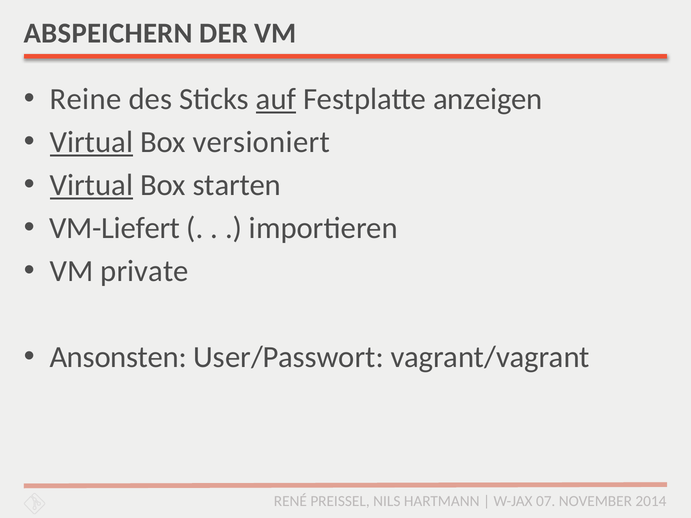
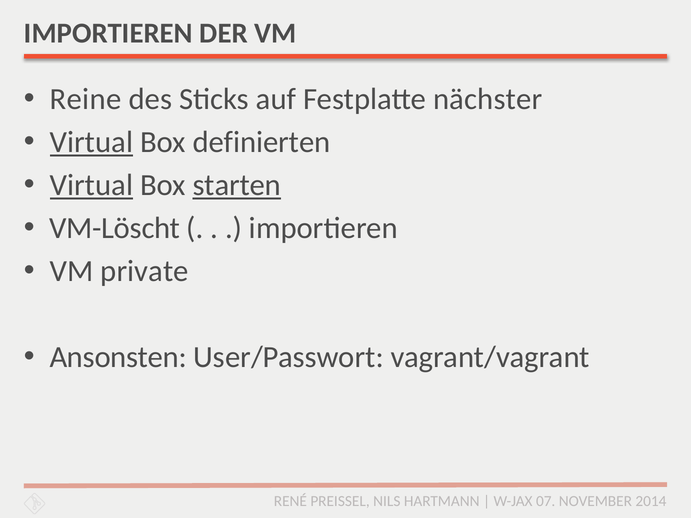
ABSPEICHERN: ABSPEICHERN -> IMPORTIEREN (108, 33)
auf underline: present -> none (276, 99)
anzeigen: anzeigen -> nächster (488, 99)
versioniert: versioniert -> definierten (262, 142)
starten underline: none -> present (237, 185)
VM-Liefert: VM-Liefert -> VM-Löscht (115, 228)
